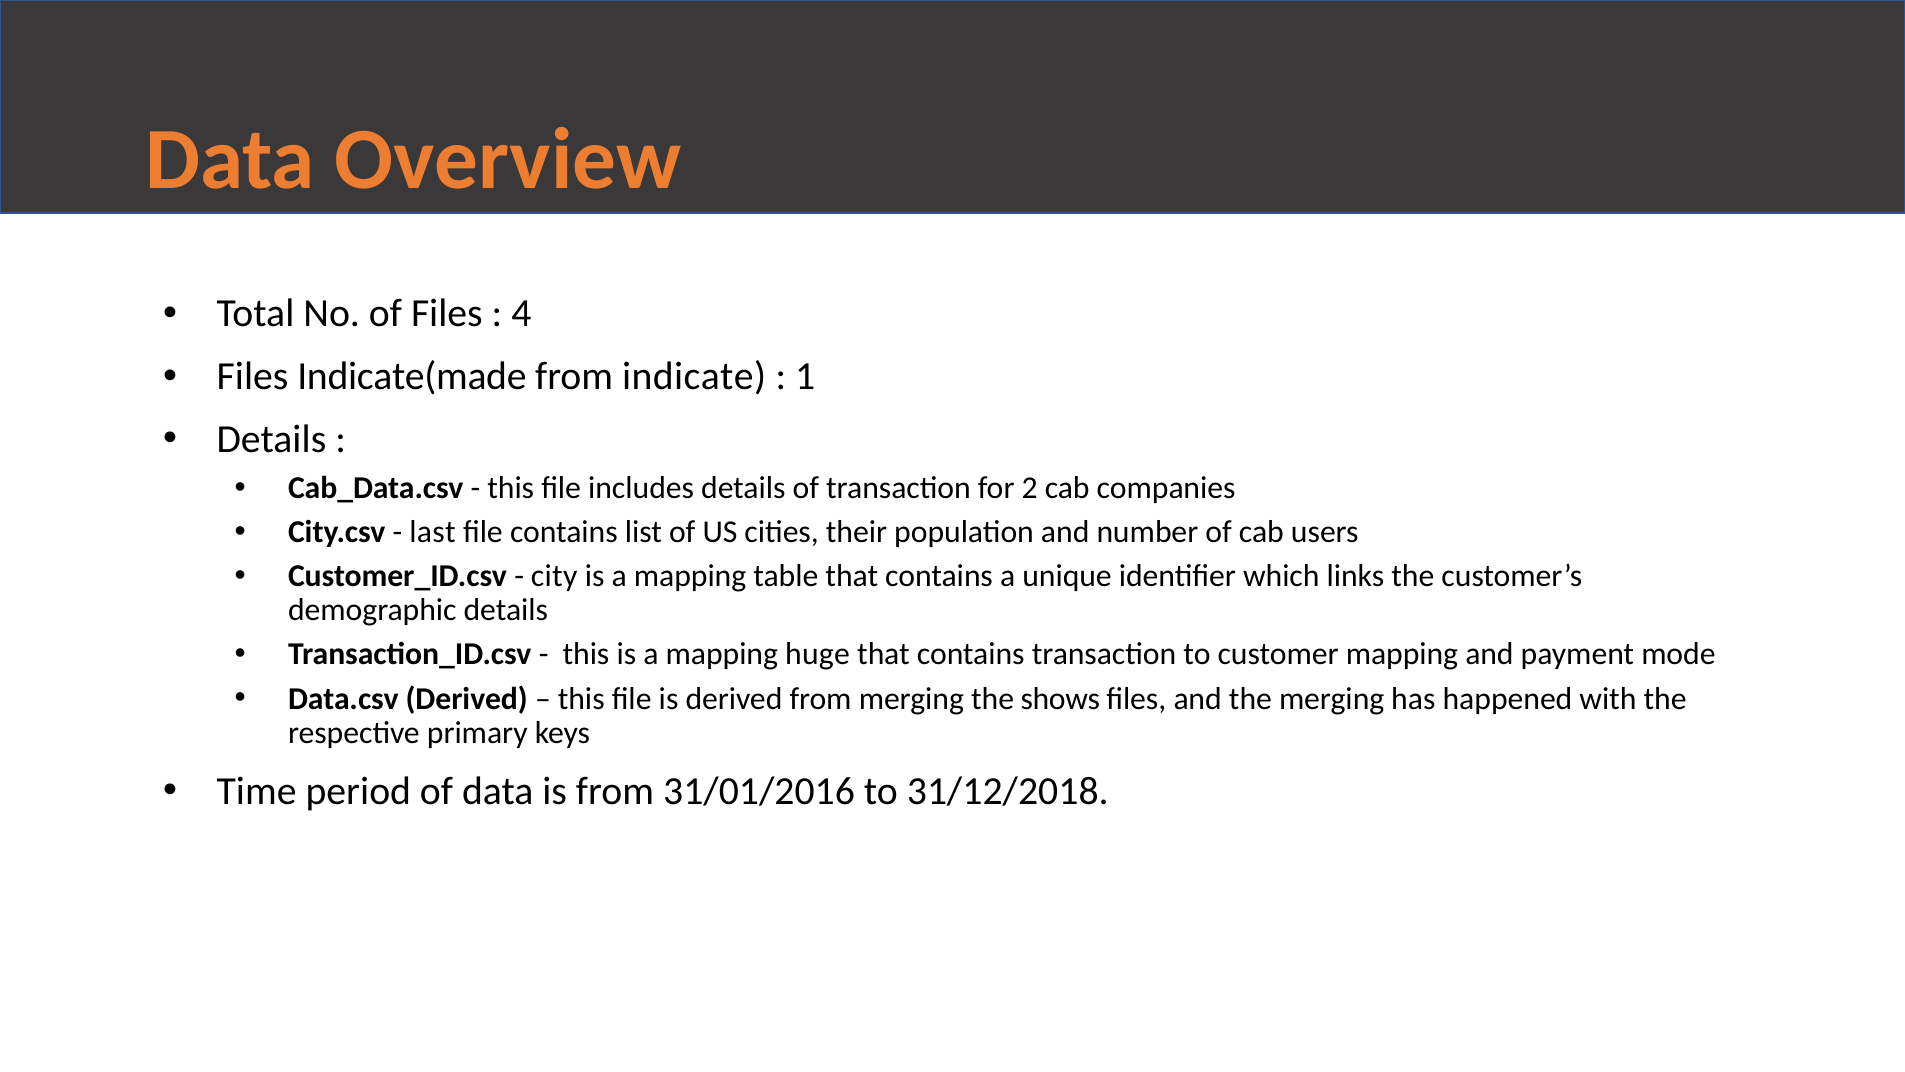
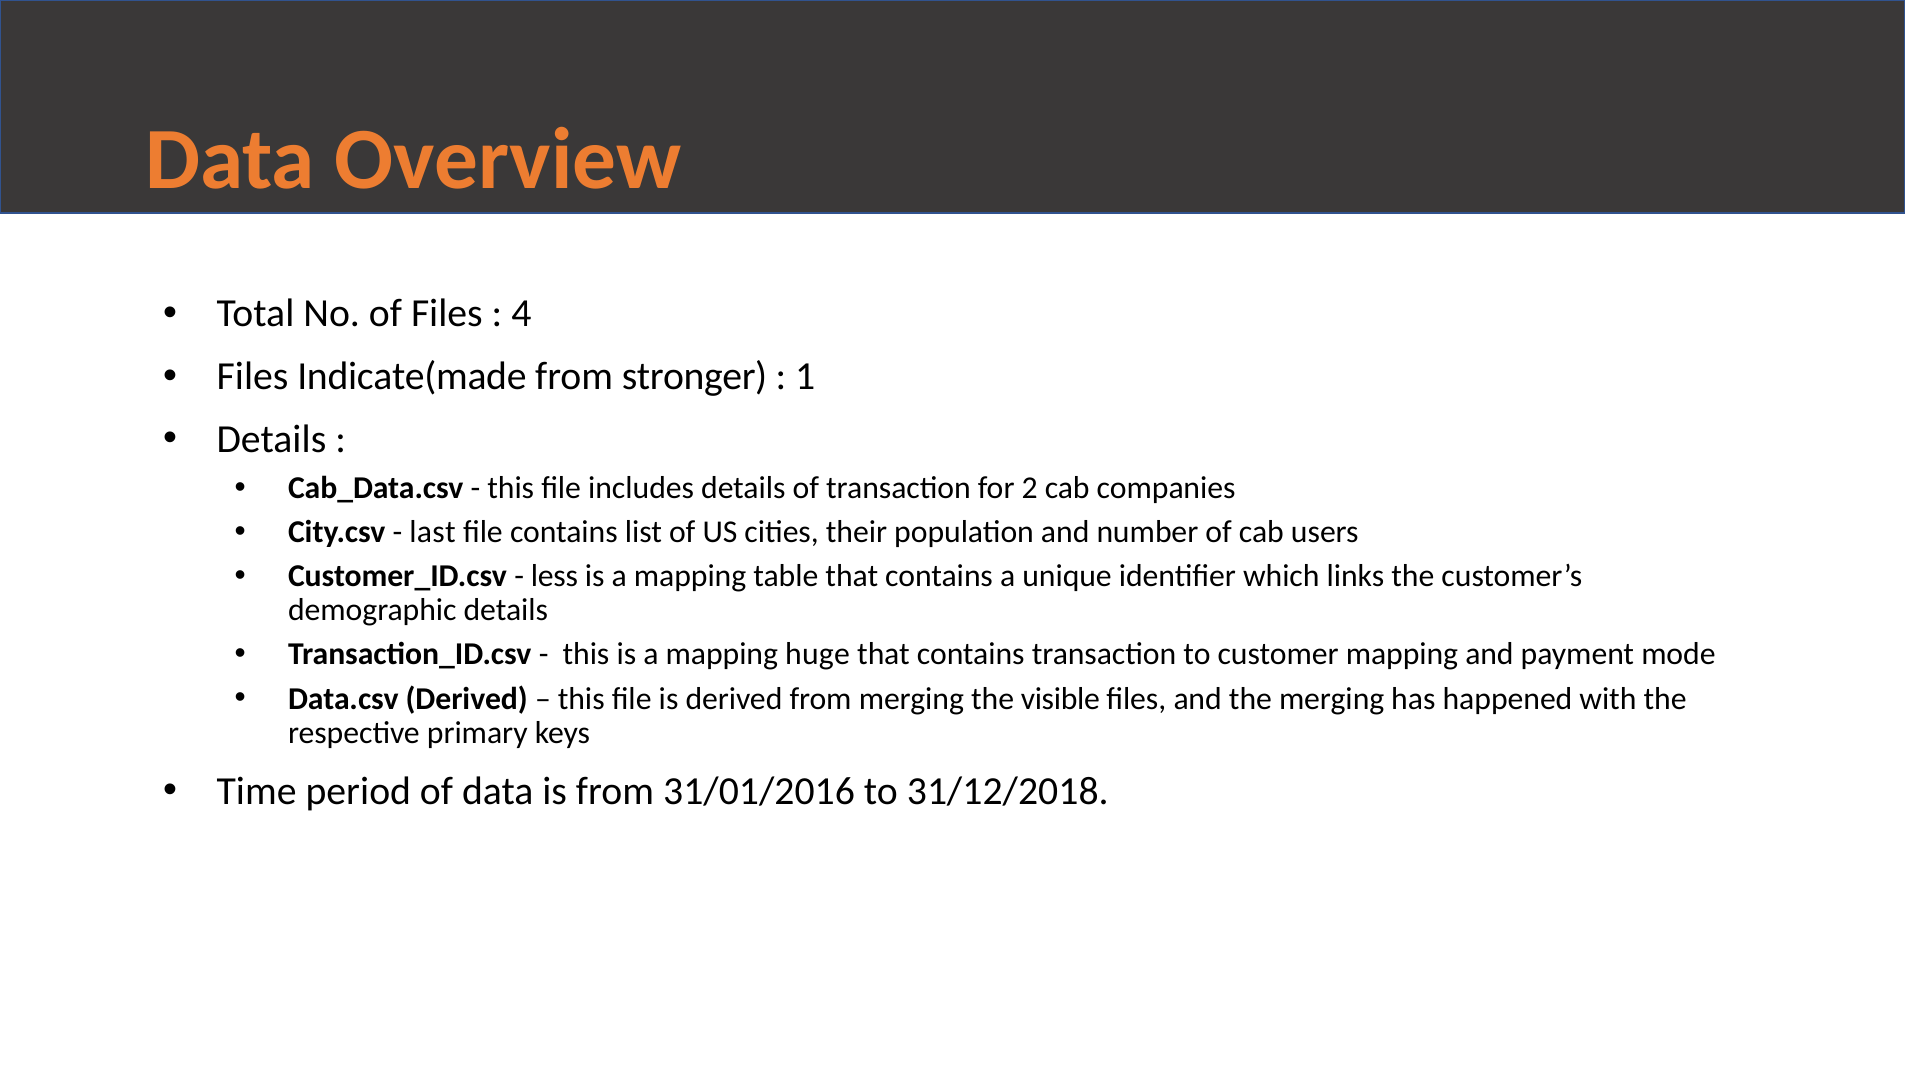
indicate: indicate -> stronger (695, 376)
city: city -> less (554, 576)
shows: shows -> visible (1060, 698)
